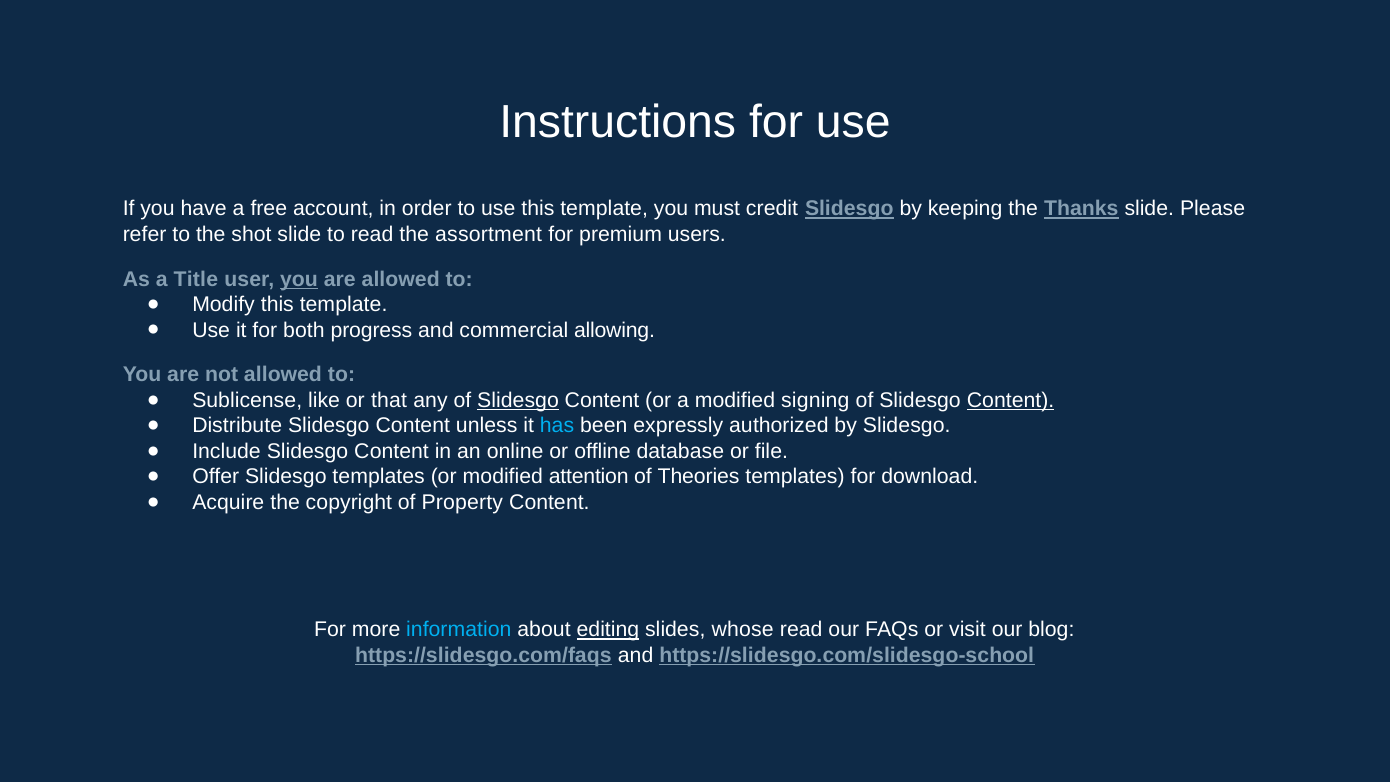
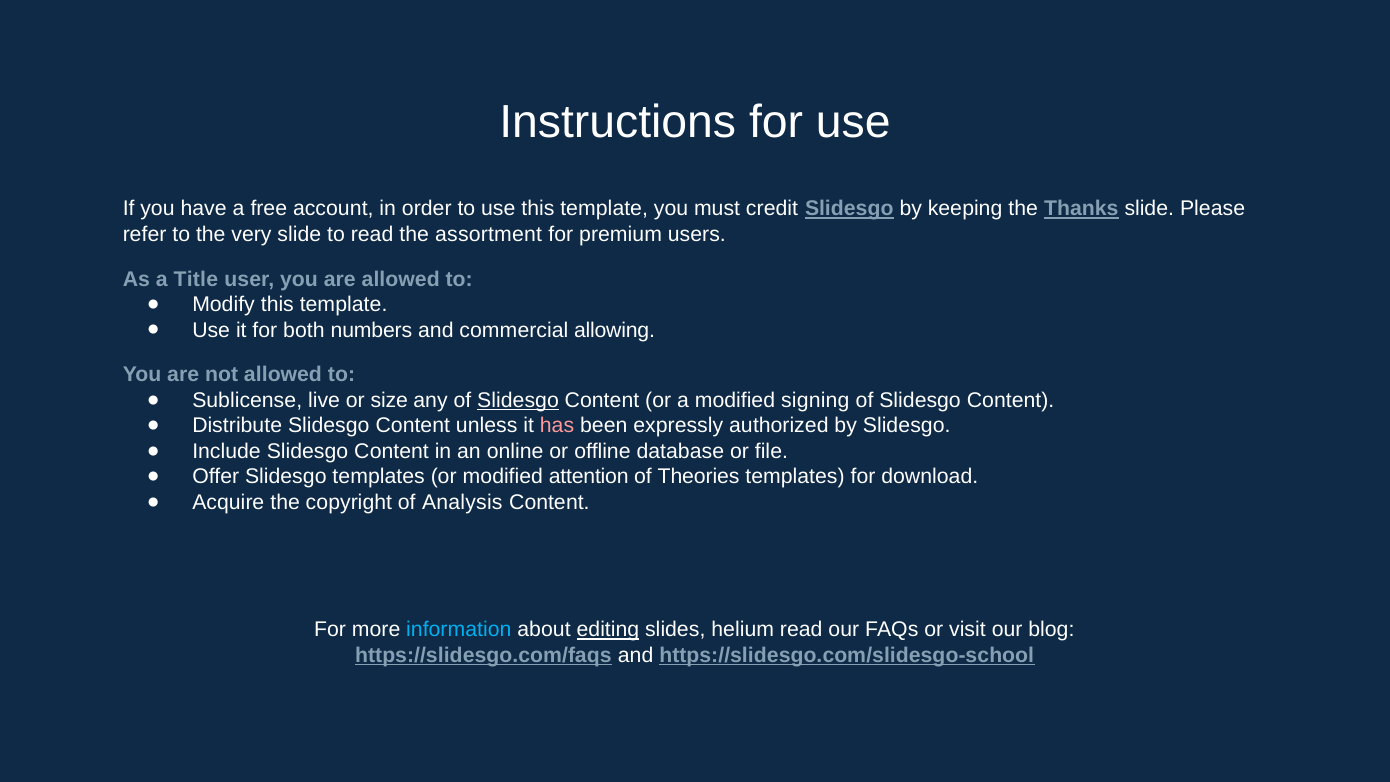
shot: shot -> very (252, 234)
you underline: present -> none (299, 279)
progress: progress -> numbers (371, 330)
like: like -> live (324, 400)
that: that -> size (389, 400)
Content underline: present -> none (1011, 400)
has colour: light blue -> pink (557, 426)
Property: Property -> Analysis (462, 502)
whose: whose -> helium (743, 630)
